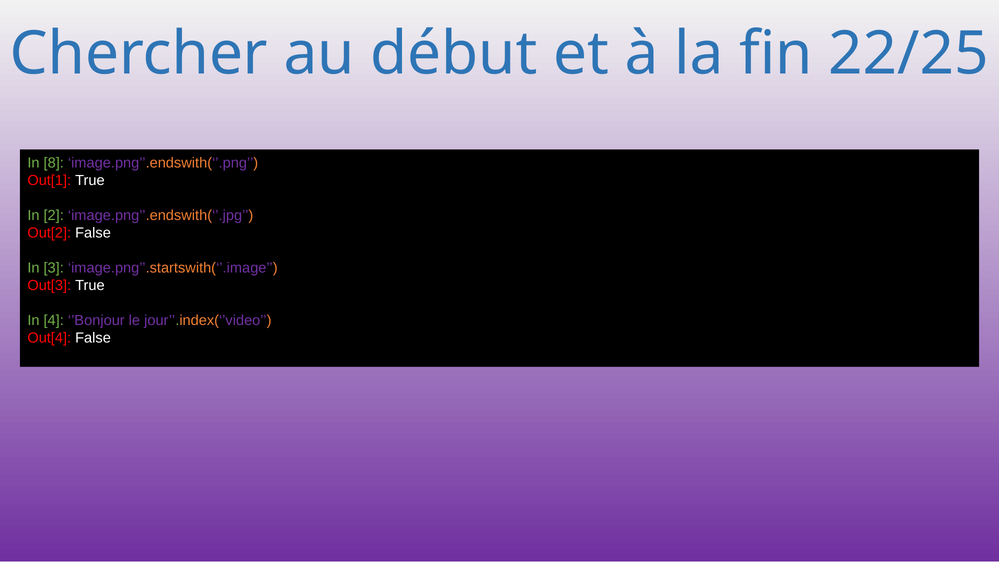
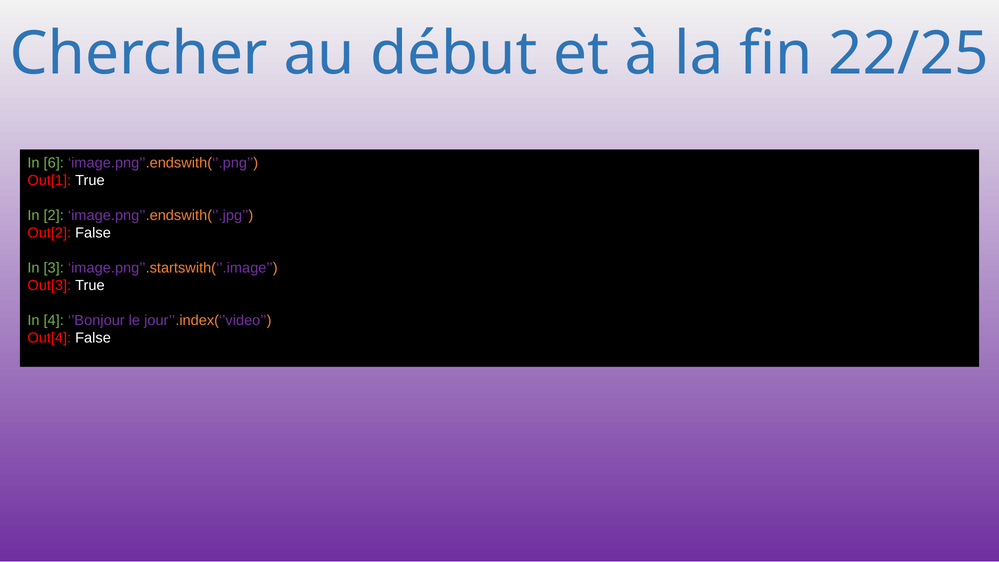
8: 8 -> 6 (54, 163)
